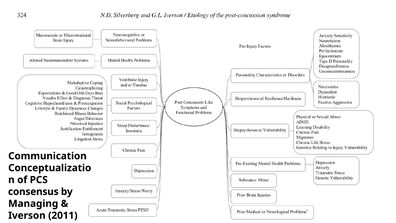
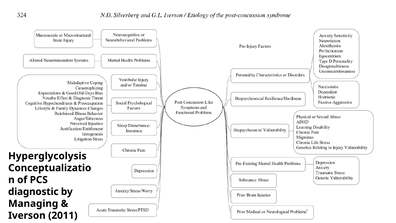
Communication: Communication -> Hyperglycolysis (47, 156)
consensus: consensus -> diagnostic (33, 191)
